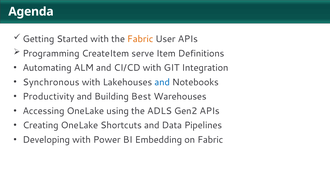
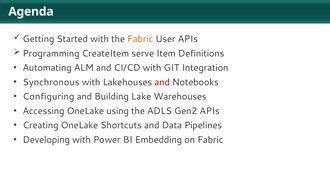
and colour: blue -> red (162, 82)
Productivity: Productivity -> Configuring (48, 96)
Best: Best -> Lake (141, 96)
